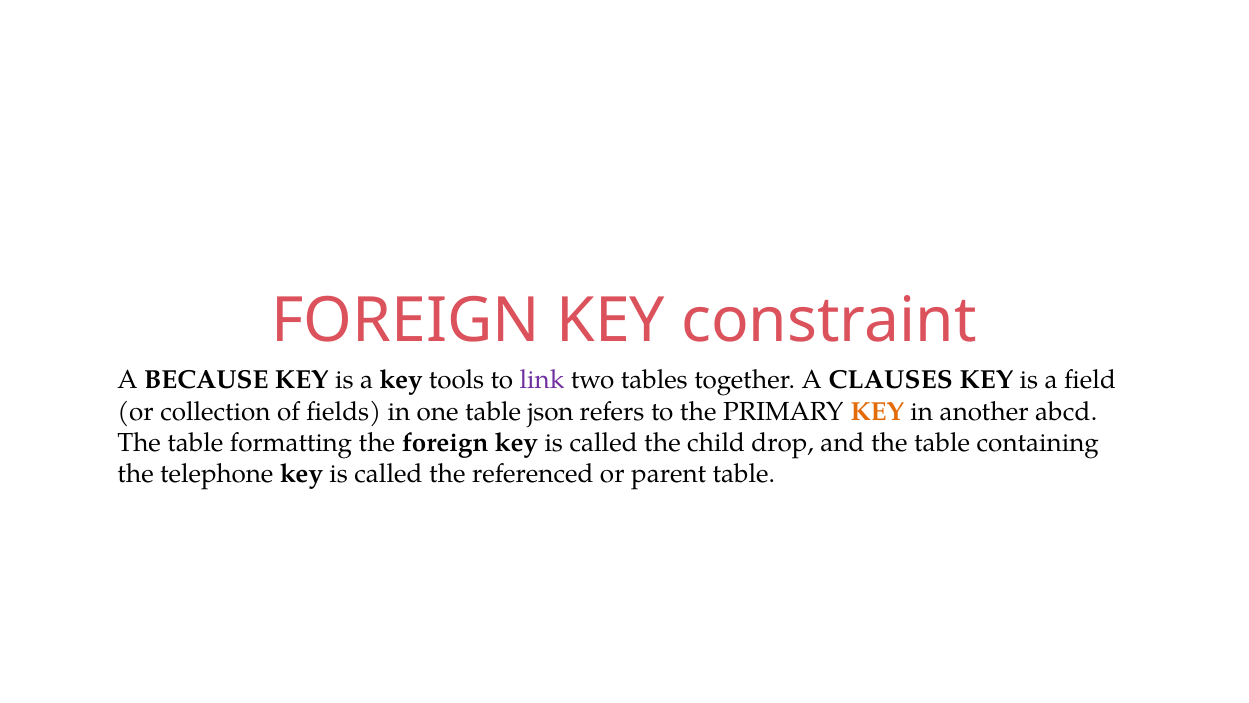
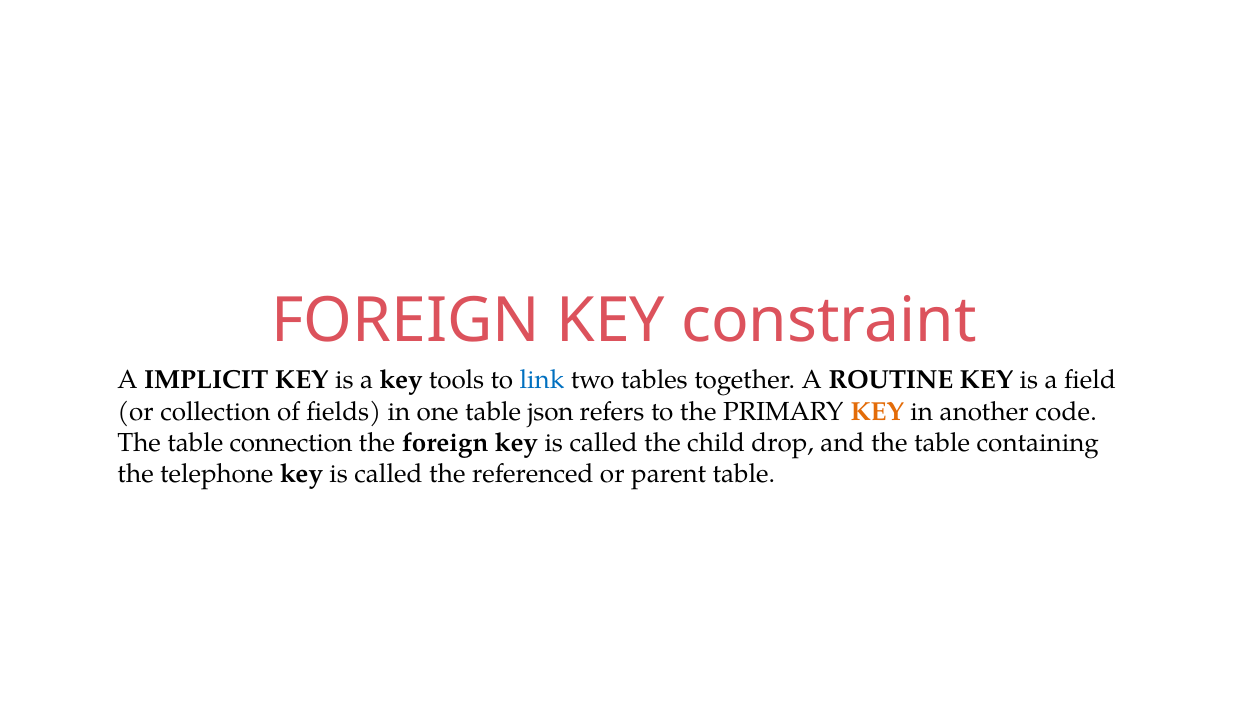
BECAUSE: BECAUSE -> IMPLICIT (206, 380)
link colour: purple -> blue (542, 380)
CLAUSES: CLAUSES -> ROUTINE (891, 380)
abcd: abcd -> code (1066, 411)
formatting: formatting -> connection (291, 442)
